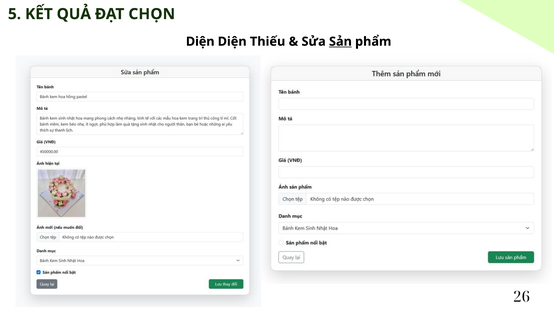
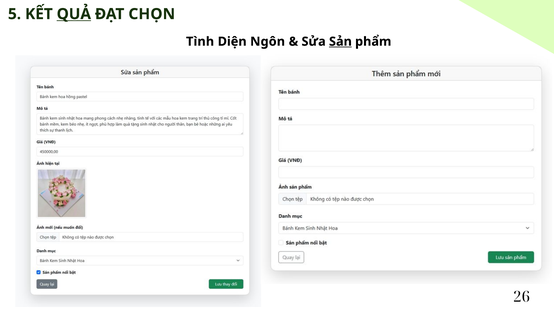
QUẢ underline: none -> present (74, 14)
Diện: Diện -> Tình (200, 42)
Thiếu: Thiếu -> Ngôn (268, 42)
